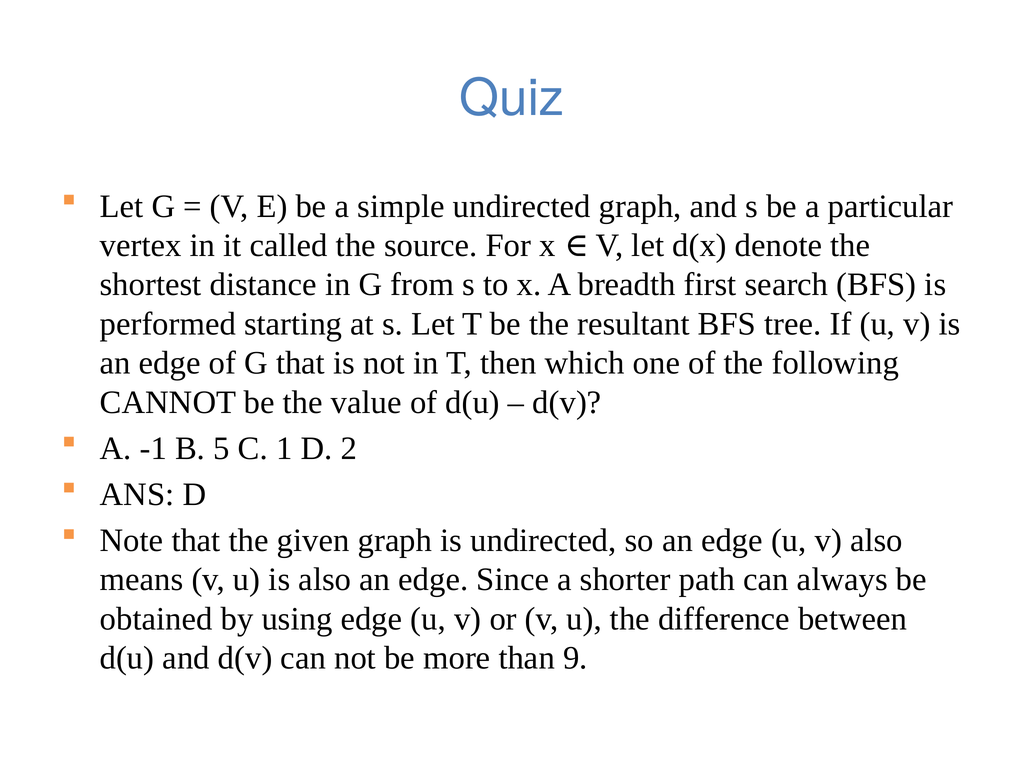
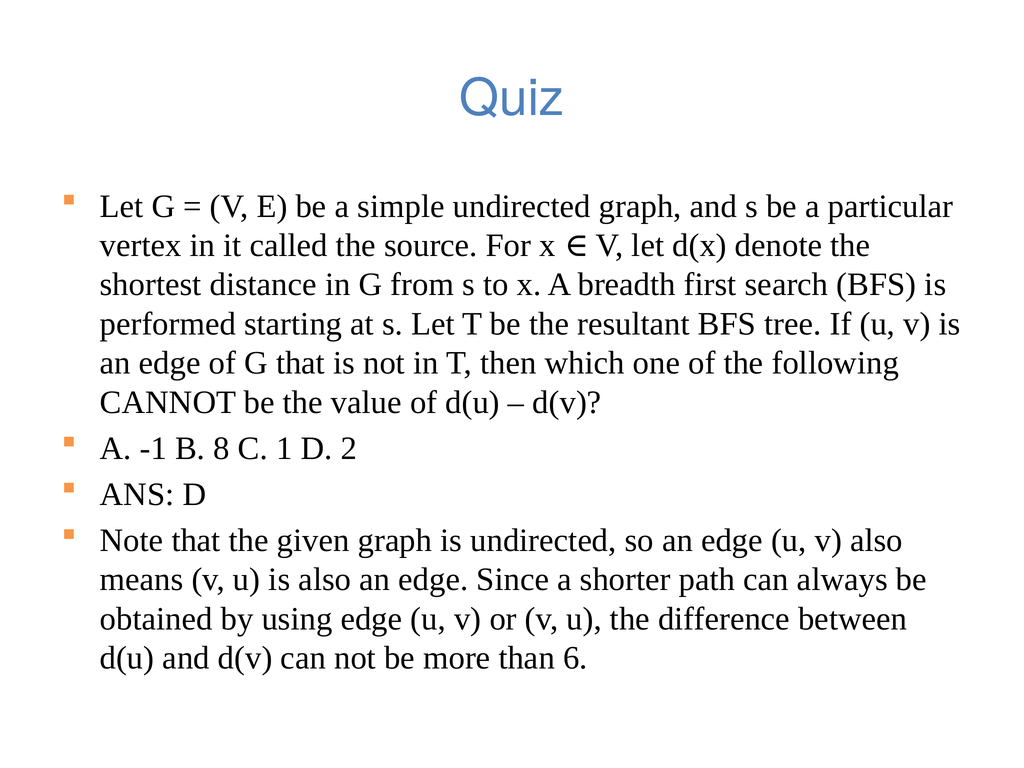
5: 5 -> 8 (221, 448)
9: 9 -> 6 (575, 658)
